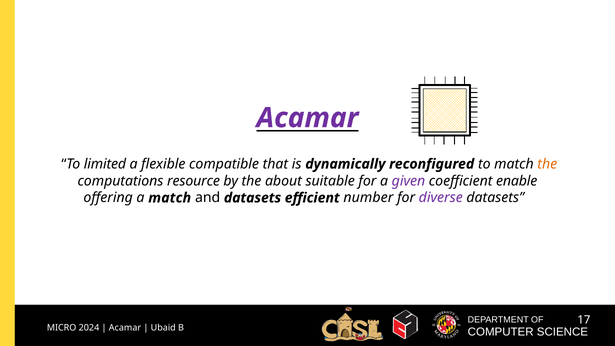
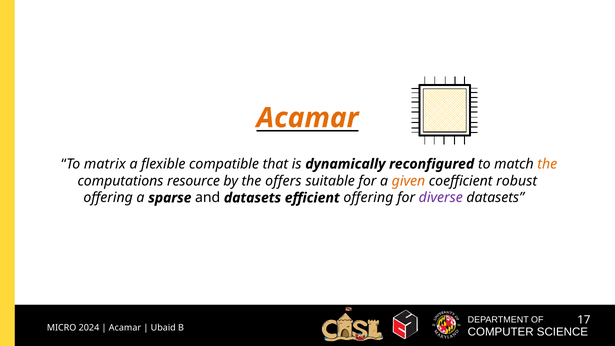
Acamar colour: purple -> orange (307, 118)
limited: limited -> matrix (105, 164)
about: about -> offers (283, 181)
given colour: purple -> orange (408, 181)
enable: enable -> robust (517, 181)
a match: match -> sparse (170, 198)
efficient number: number -> offering (368, 198)
